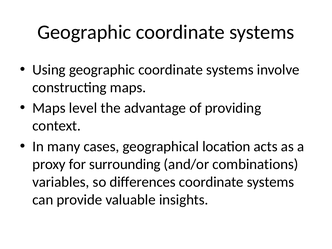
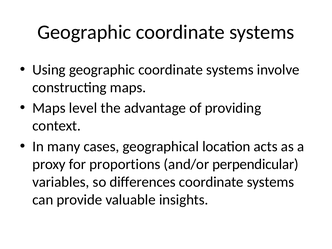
surrounding: surrounding -> proportions (125, 164)
combinations: combinations -> perpendicular (255, 164)
